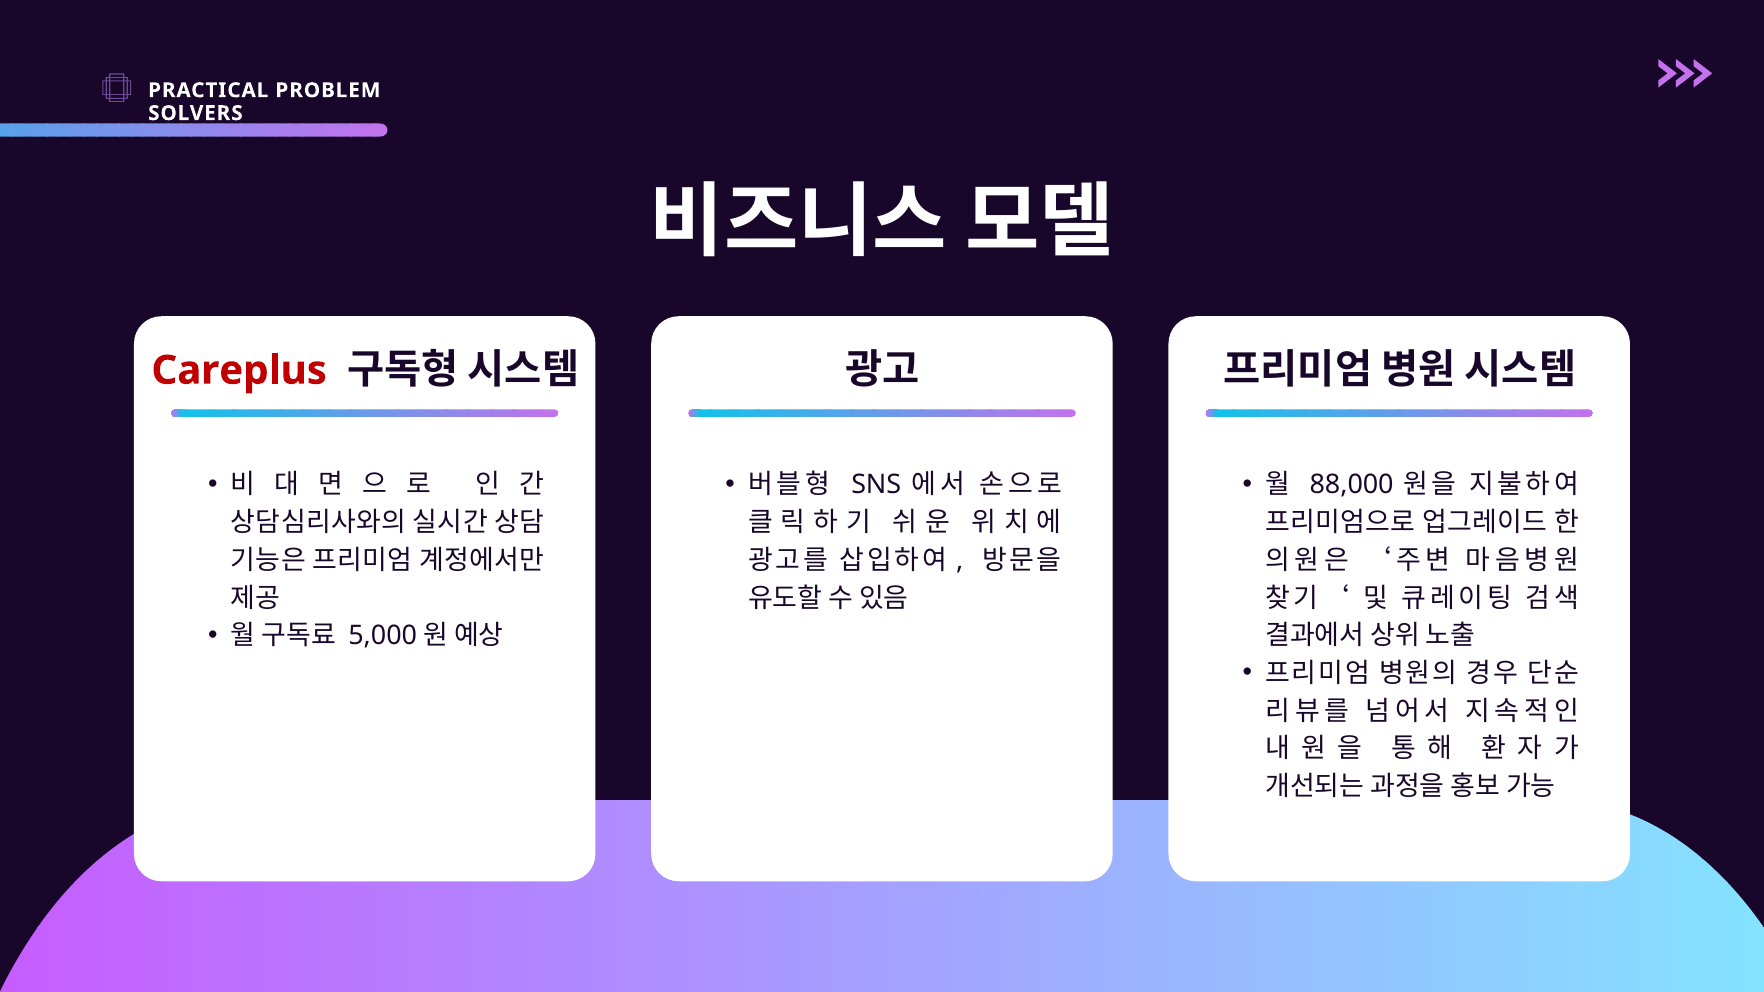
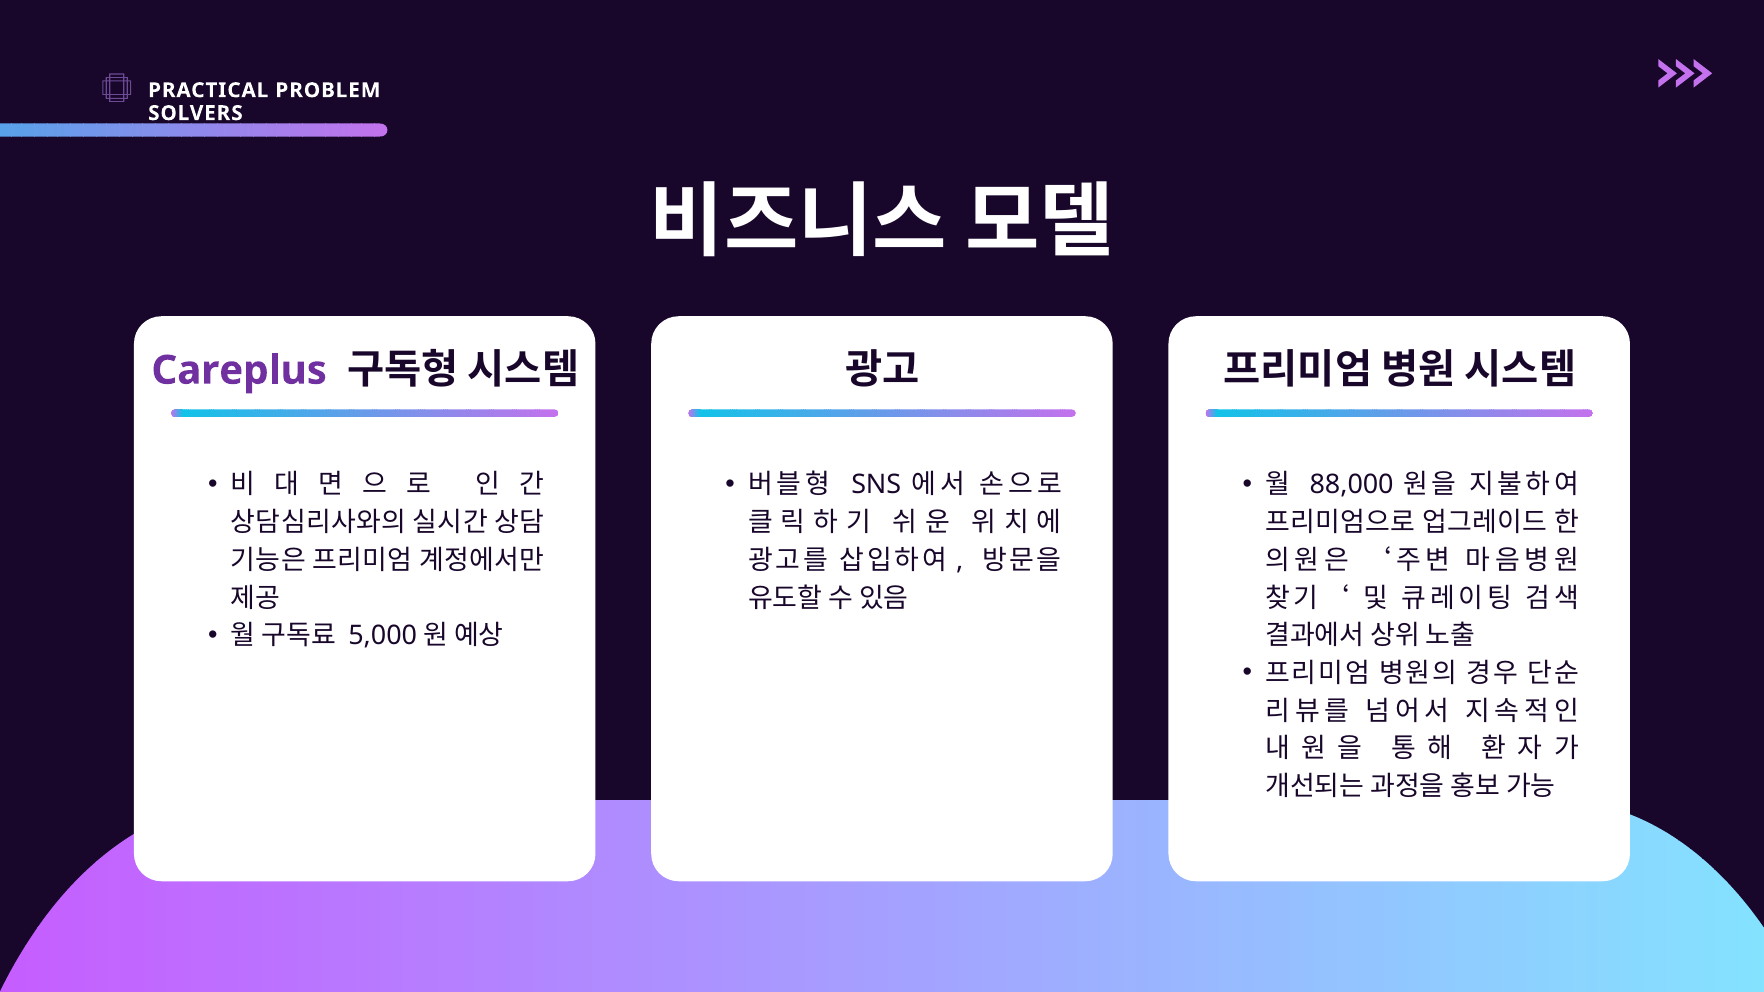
Careplus colour: red -> purple (239, 371)
